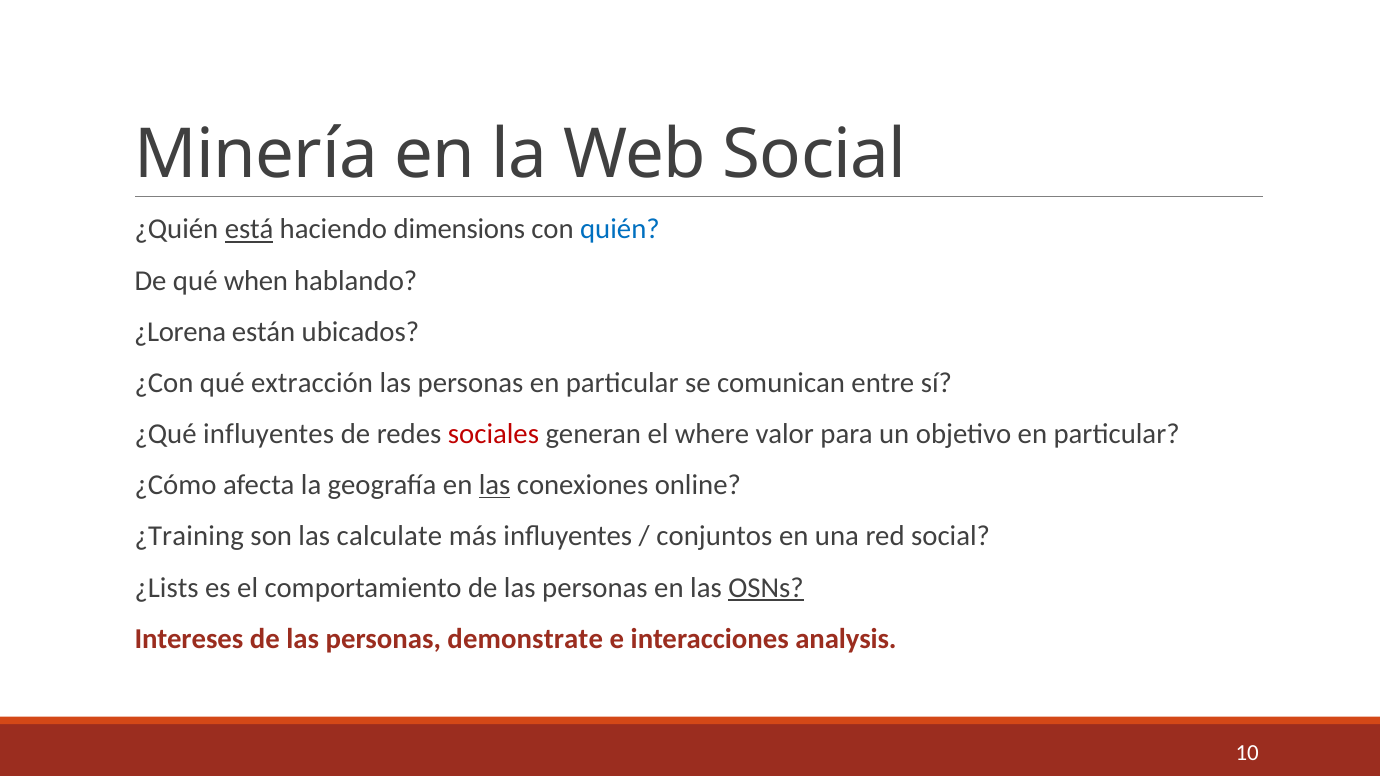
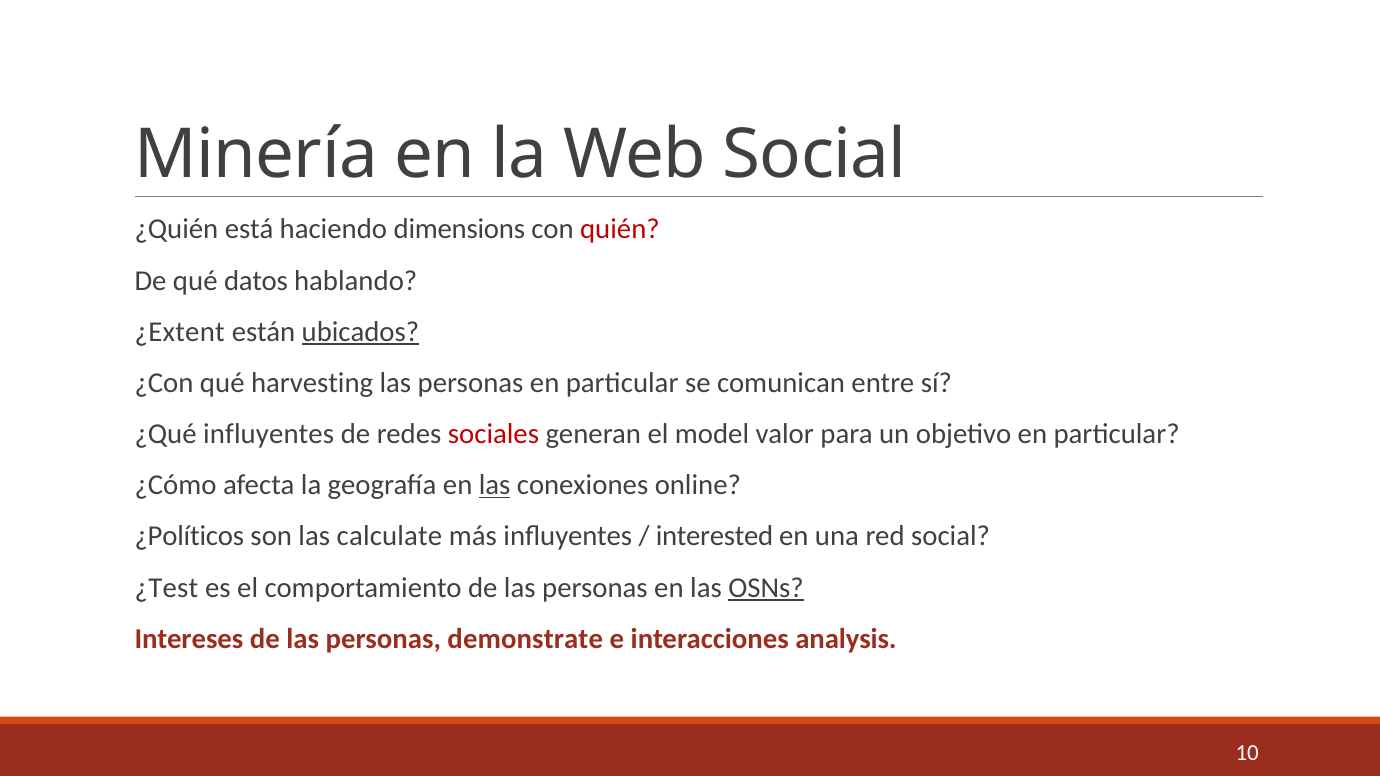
está underline: present -> none (249, 229)
quién colour: blue -> red (620, 229)
when: when -> datos (256, 281)
¿Lorena: ¿Lorena -> ¿Extent (180, 332)
ubicados underline: none -> present (360, 332)
extracción: extracción -> harvesting (312, 383)
where: where -> model (712, 434)
¿Training: ¿Training -> ¿Políticos (189, 537)
conjuntos: conjuntos -> interested (715, 537)
¿Lists: ¿Lists -> ¿Test (166, 588)
